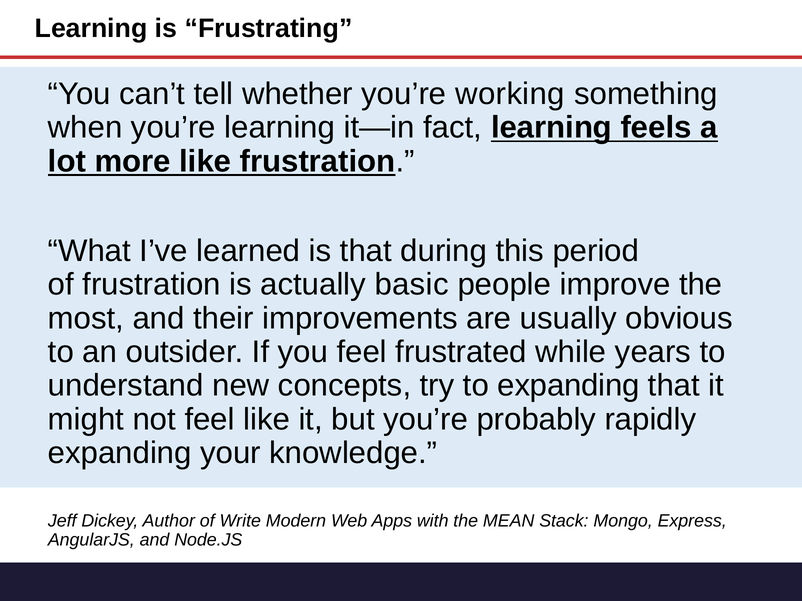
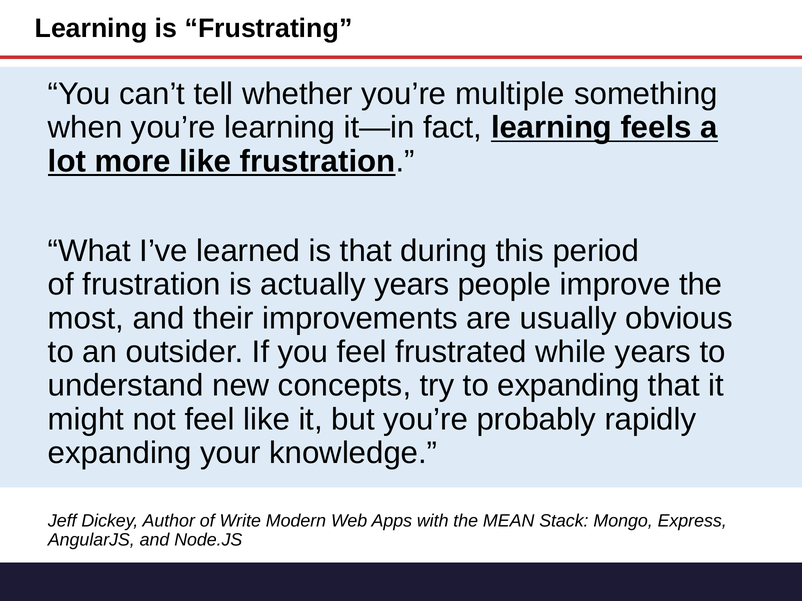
working: working -> multiple (510, 94)
actually basic: basic -> years (412, 285)
